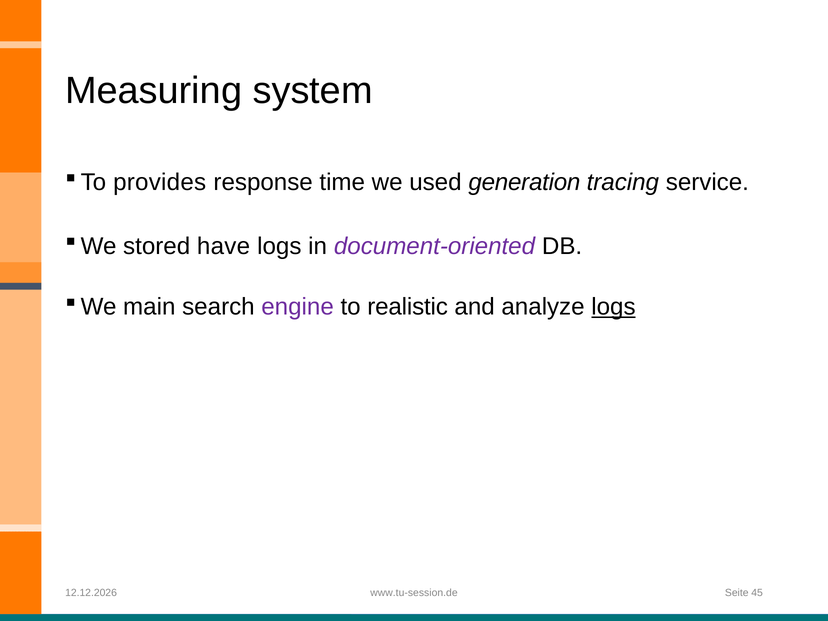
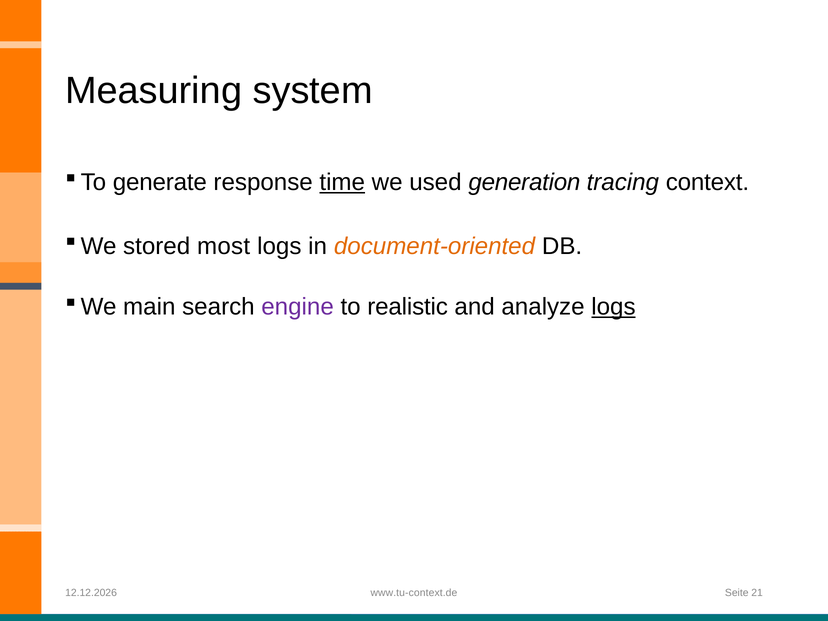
provides: provides -> generate (160, 182)
time underline: none -> present (342, 182)
service: service -> context (707, 182)
have: have -> most (224, 246)
document-oriented colour: purple -> orange (435, 246)
www.tu-session.de: www.tu-session.de -> www.tu-context.de (414, 593)
45: 45 -> 21 (757, 593)
